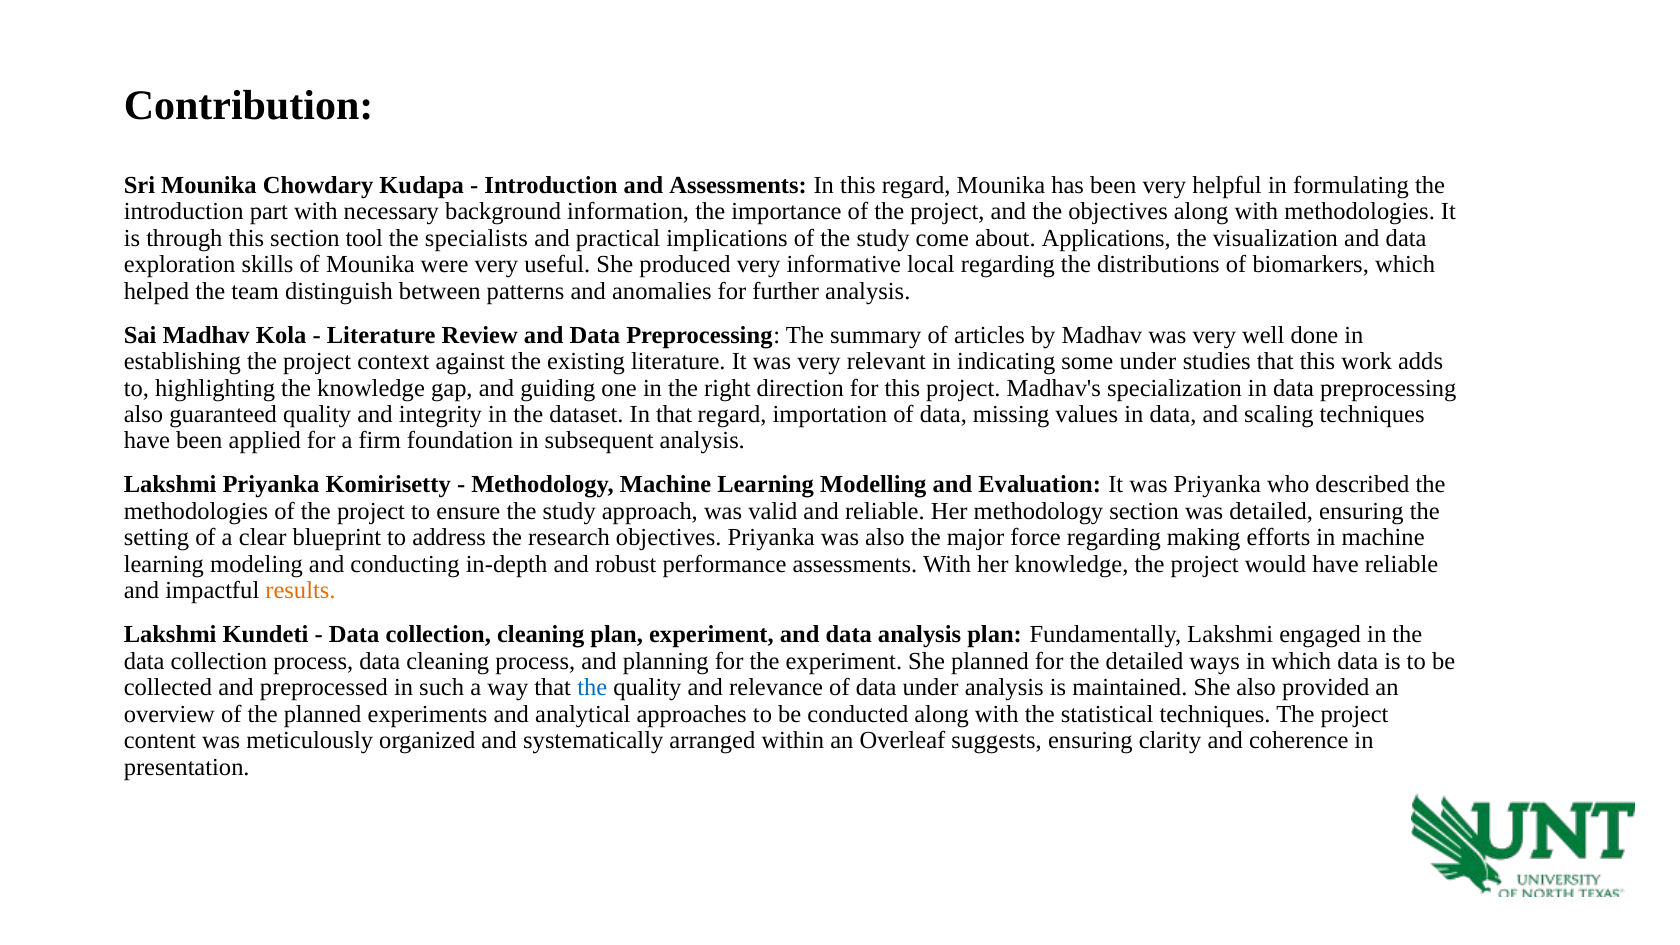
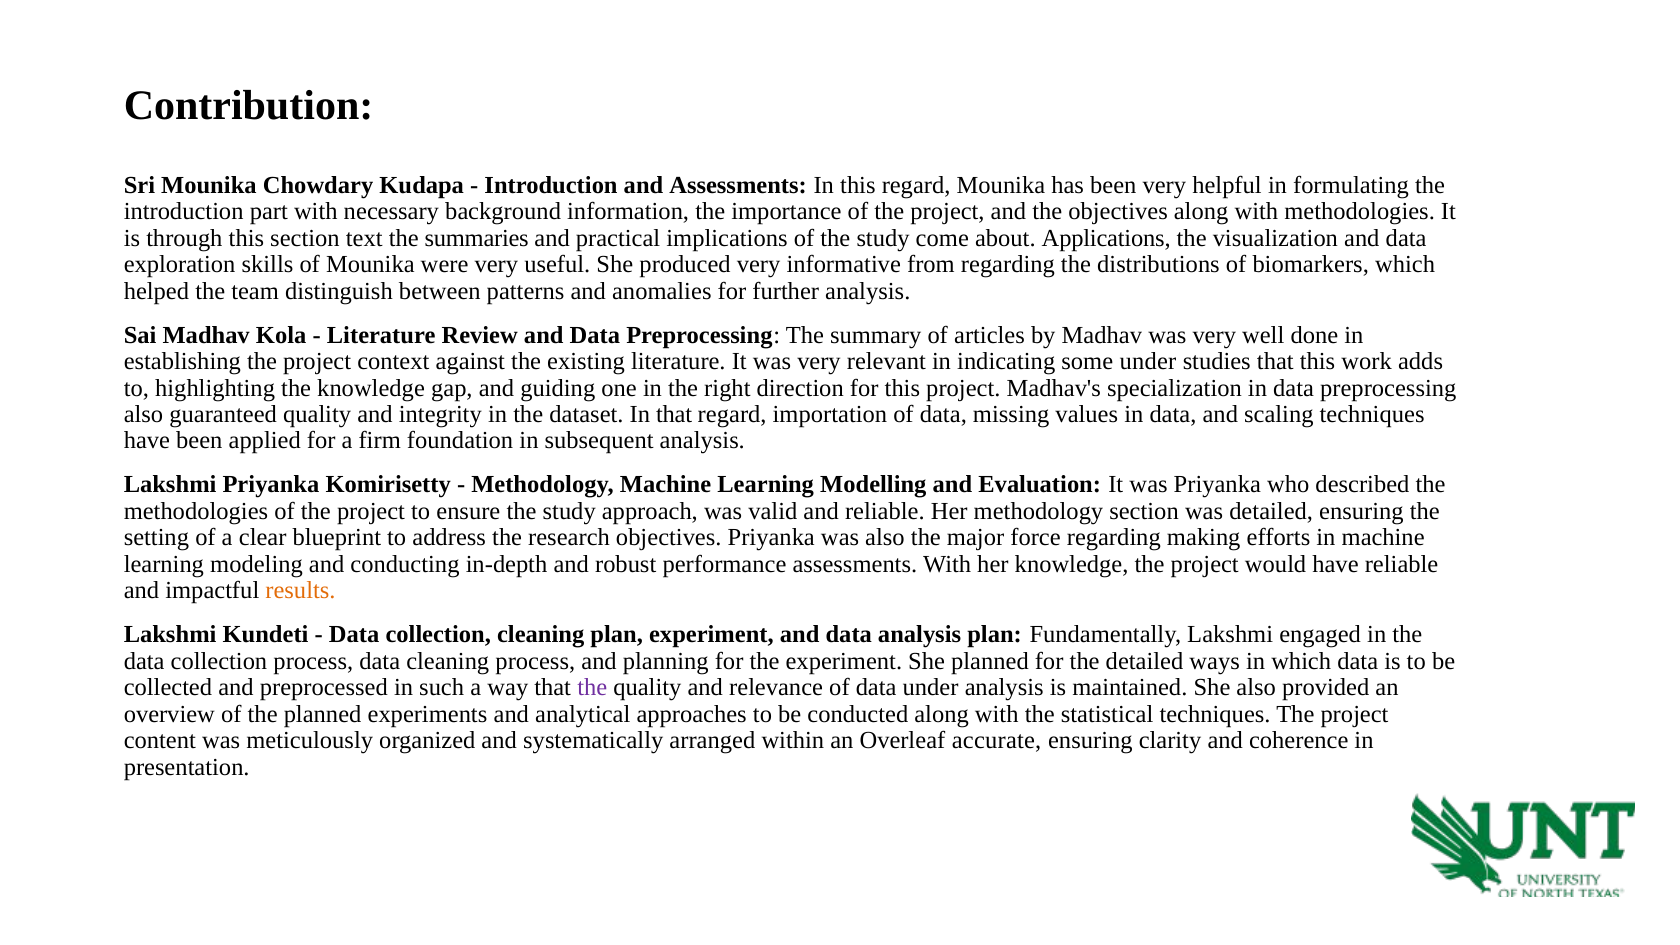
tool: tool -> text (364, 238)
specialists: specialists -> summaries (477, 238)
local: local -> from (931, 264)
the colour: blue -> purple (592, 688)
suggests: suggests -> accurate (997, 741)
